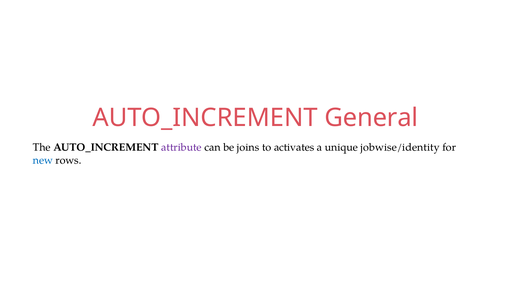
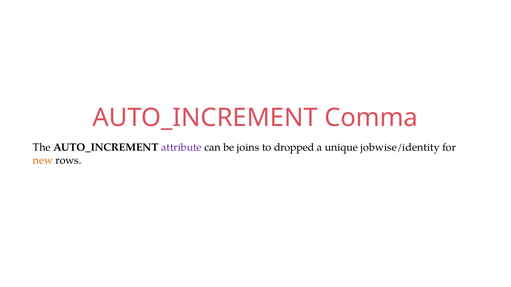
General: General -> Comma (371, 118)
activates: activates -> dropped (294, 148)
new colour: blue -> orange (43, 160)
